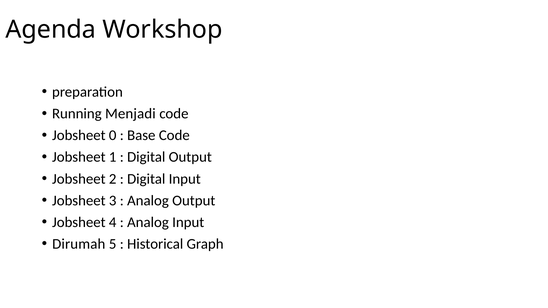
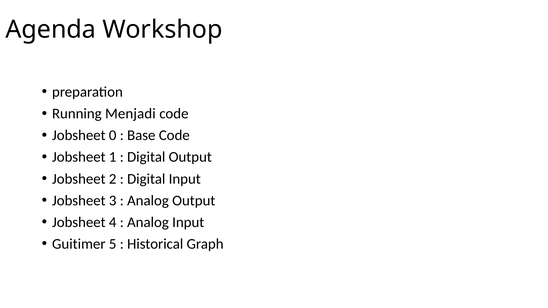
Dirumah: Dirumah -> Guitimer (79, 244)
